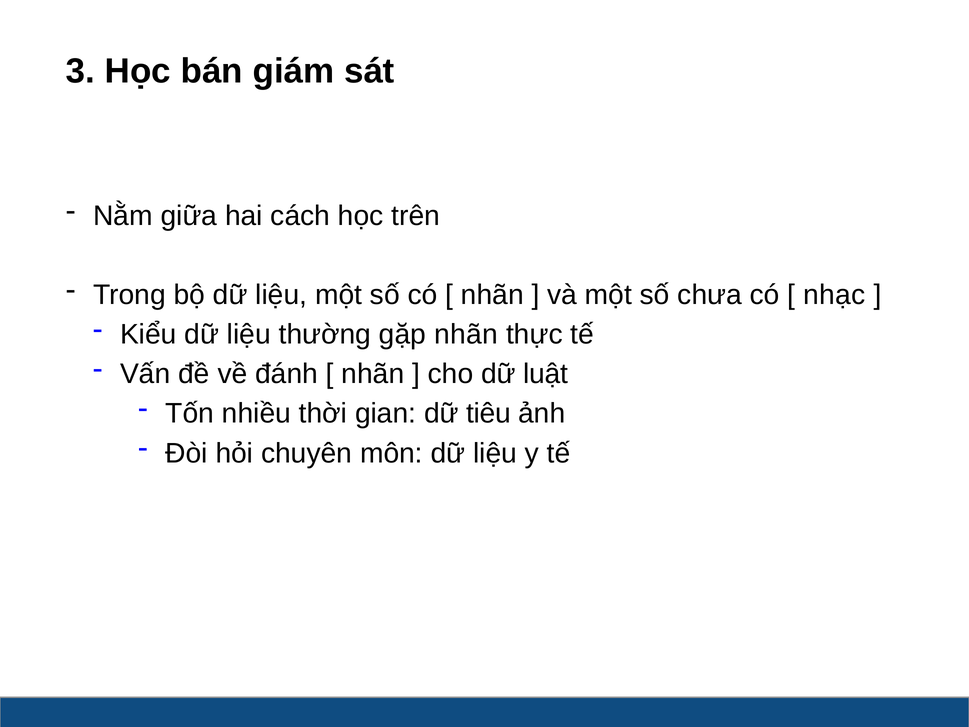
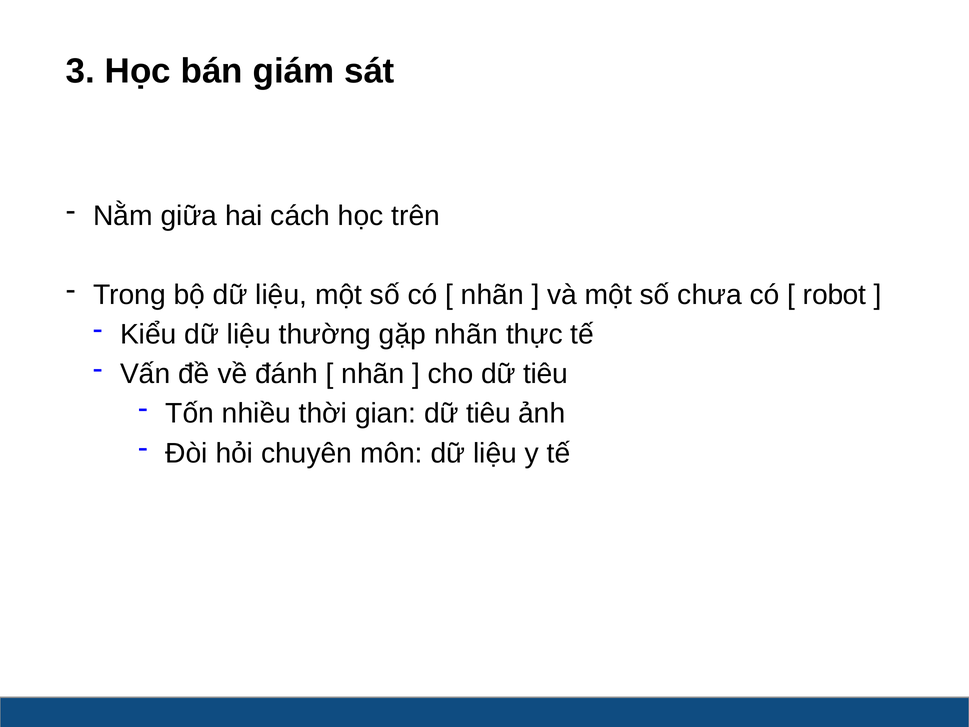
nhạc: nhạc -> robot (835, 295)
cho dữ luật: luật -> tiêu (546, 374)
